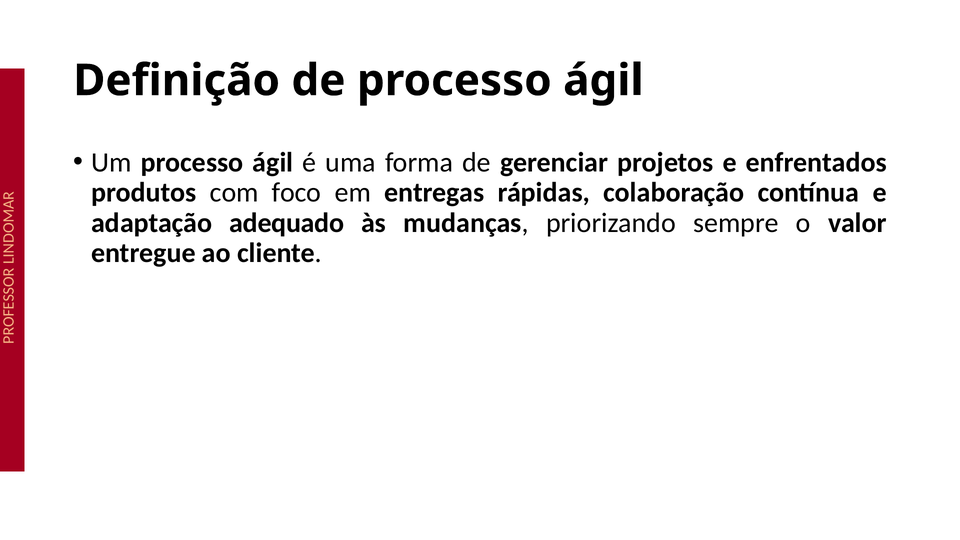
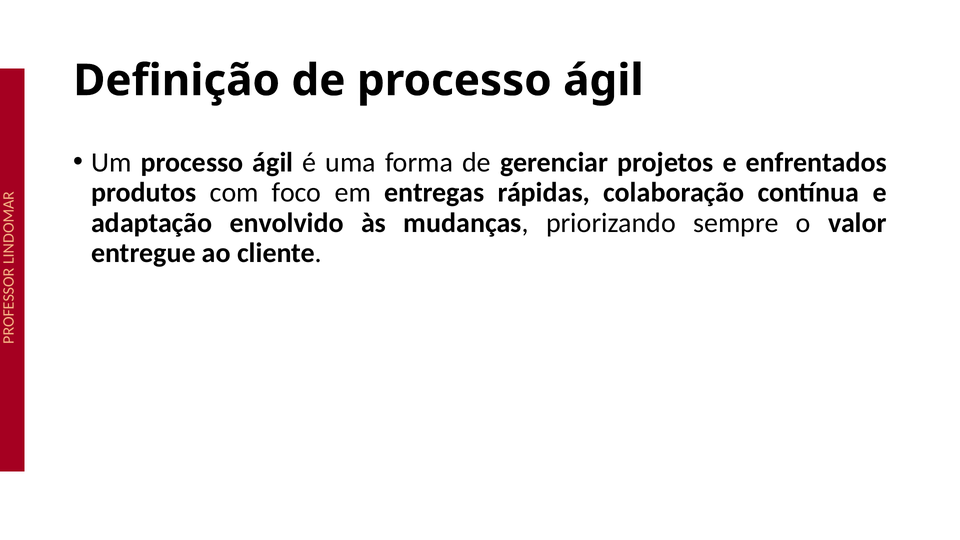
adequado: adequado -> envolvido (287, 223)
